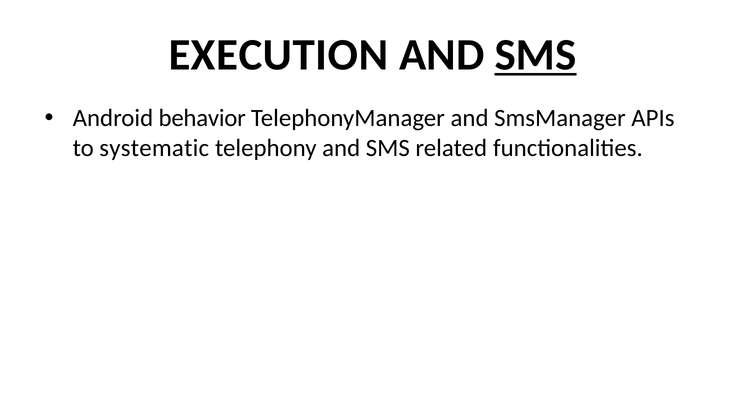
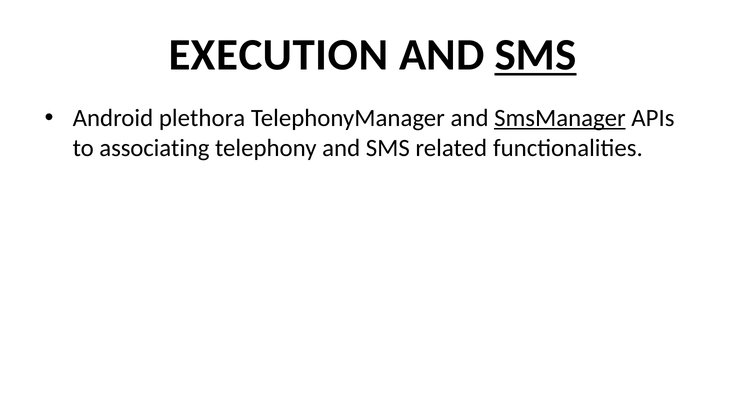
behavior: behavior -> plethora (202, 118)
SmsManager underline: none -> present (560, 118)
systematic: systematic -> associating (154, 148)
